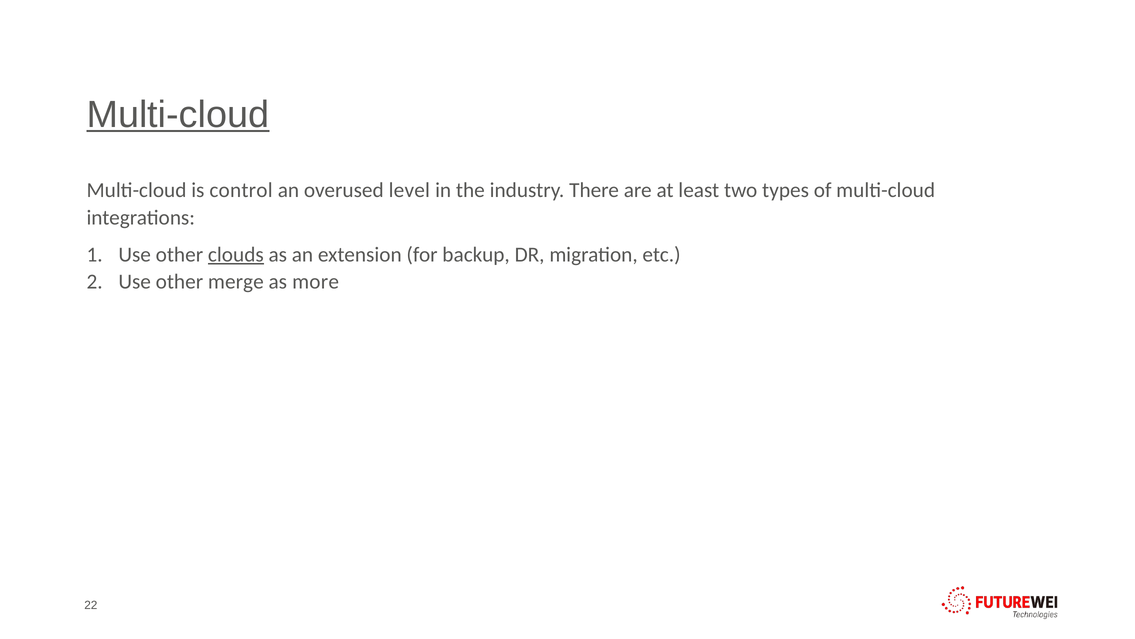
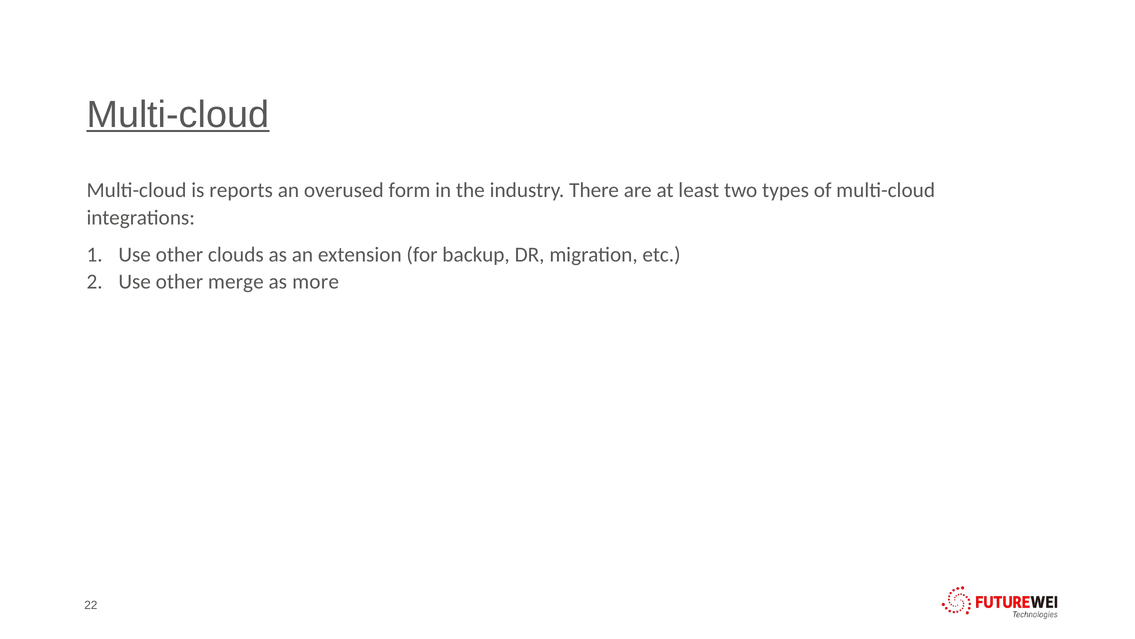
control: control -> reports (241, 190)
level: level -> form (409, 190)
clouds underline: present -> none (236, 254)
